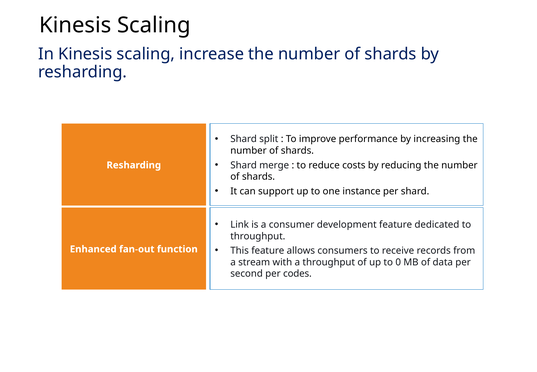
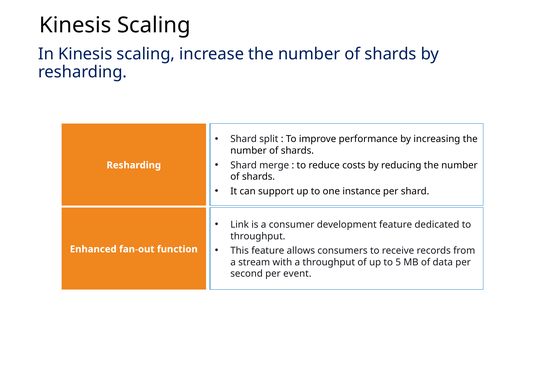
0: 0 -> 5 (398, 262)
codes: codes -> event (297, 274)
